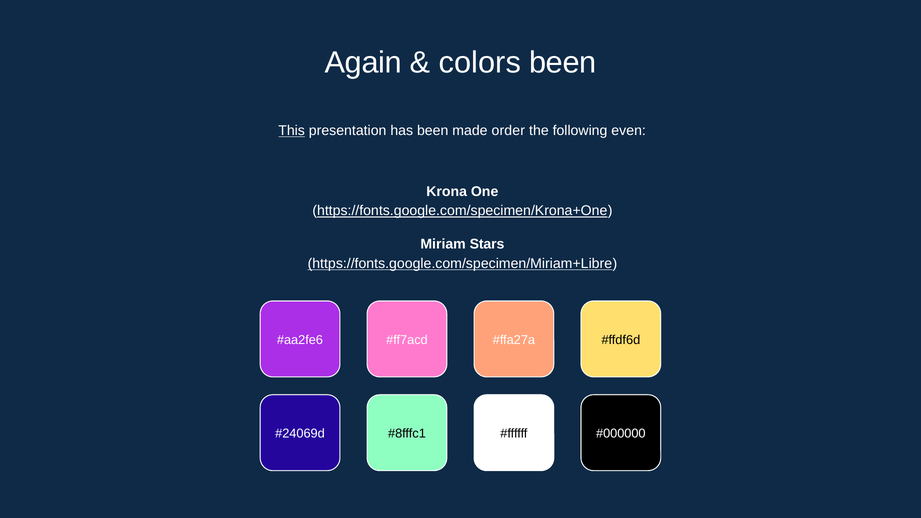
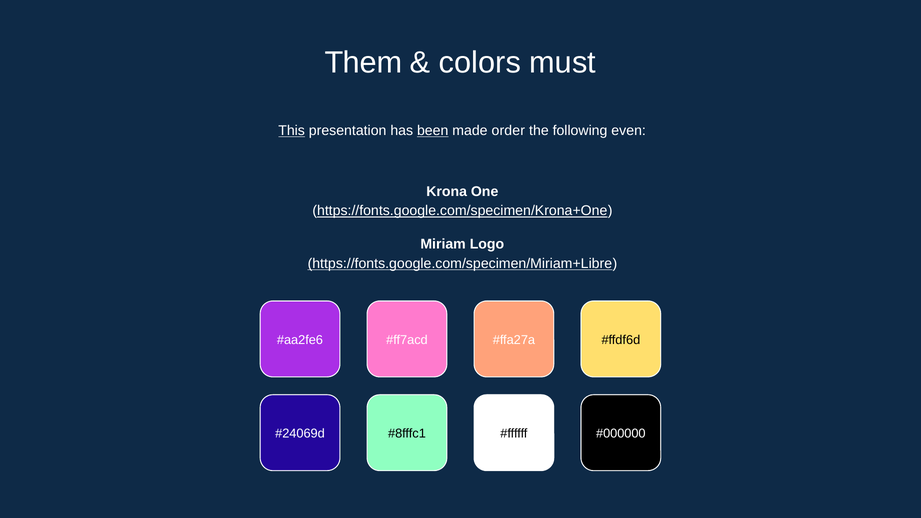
Again: Again -> Them (363, 62)
colors been: been -> must (563, 62)
been underline: none -> present (433, 131)
Stars: Stars -> Logo (487, 244)
